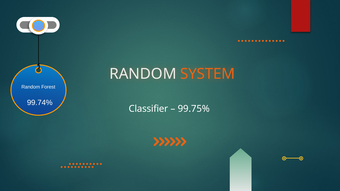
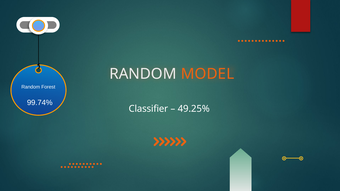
SYSTEM: SYSTEM -> MODEL (207, 74)
99.75%: 99.75% -> 49.25% (194, 109)
